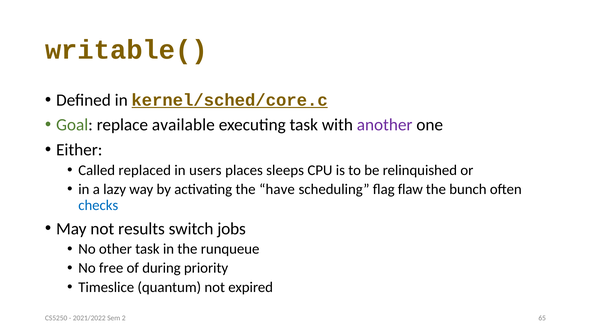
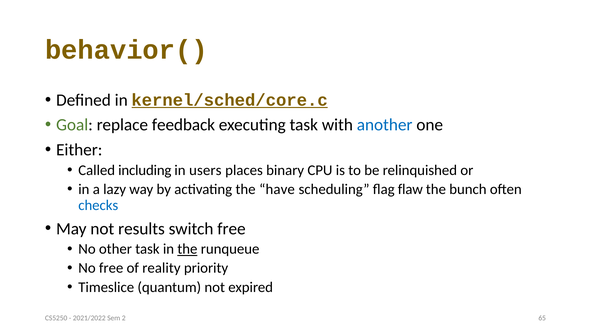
writable(: writable( -> behavior( (126, 50)
available: available -> feedback (183, 125)
another colour: purple -> blue (385, 125)
replaced: replaced -> including (145, 170)
sleeps: sleeps -> binary (285, 170)
switch jobs: jobs -> free (231, 228)
the underline: none -> present (187, 249)
during: during -> reality (161, 268)
